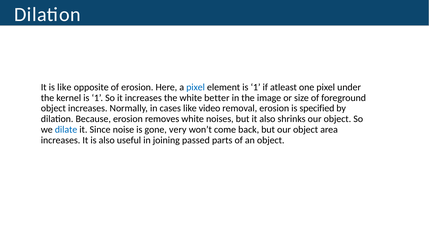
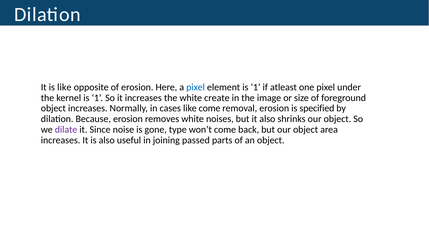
better: better -> create (217, 98)
like video: video -> come (210, 109)
dilate colour: blue -> purple (66, 130)
very: very -> type (178, 130)
